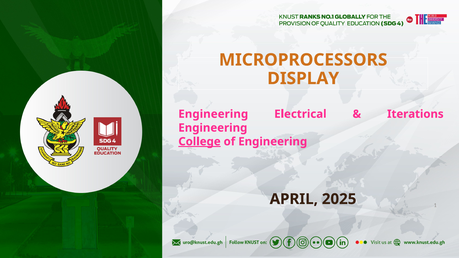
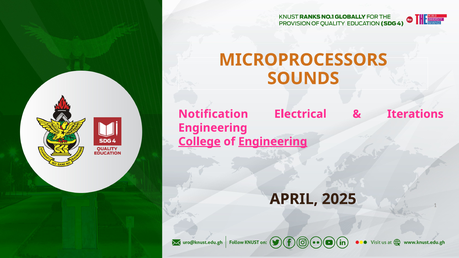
DISPLAY: DISPLAY -> SOUNDS (303, 79)
Engineering: Engineering -> Notification (213, 114)
Engineering underline: none -> present (273, 142)
